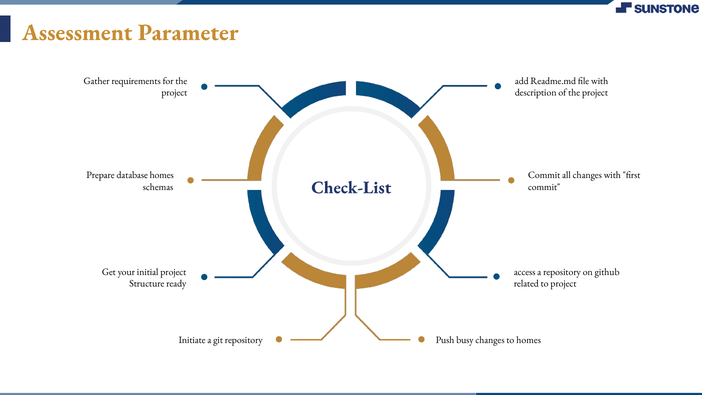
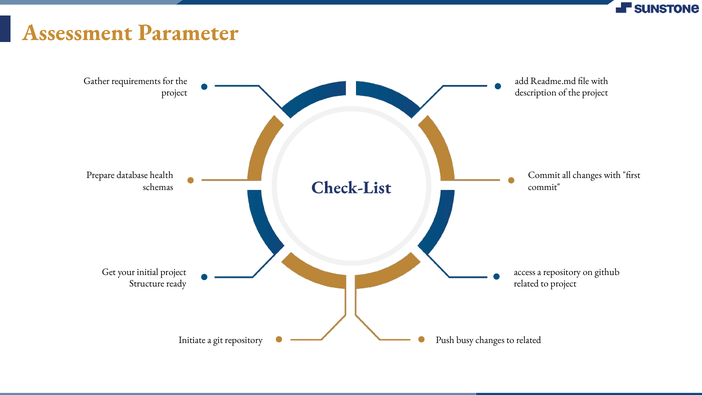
database homes: homes -> health (162, 175)
to homes: homes -> related (529, 340)
